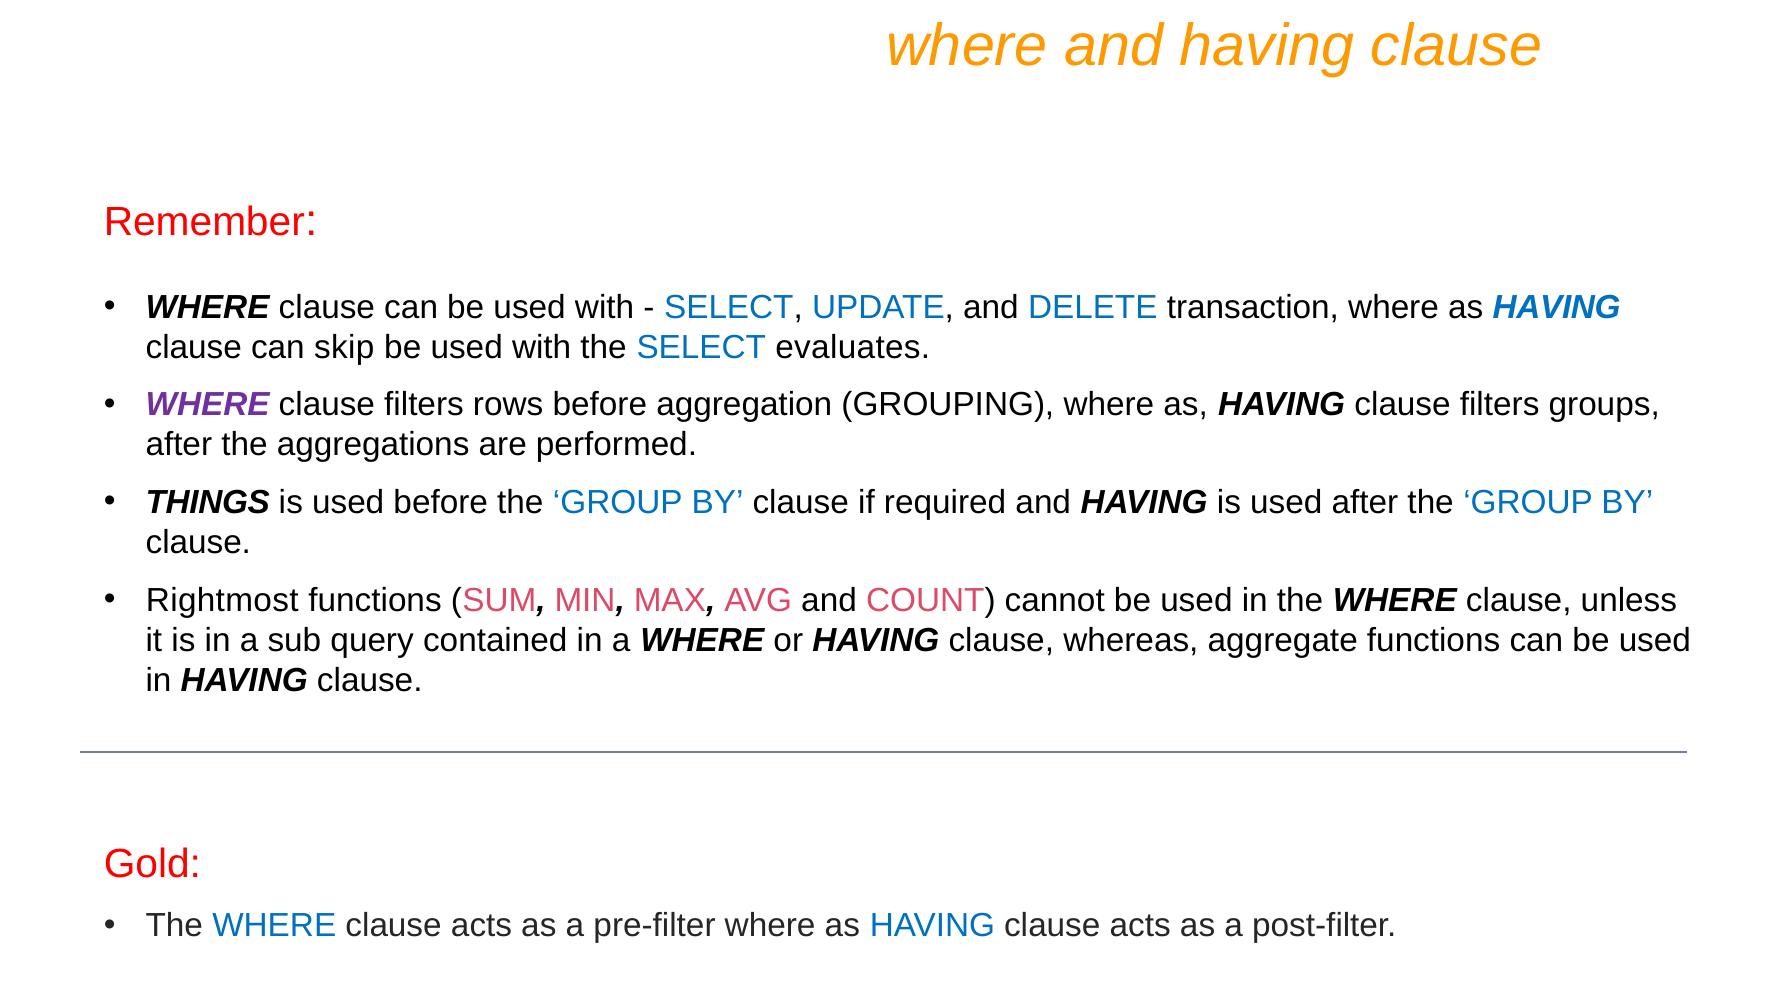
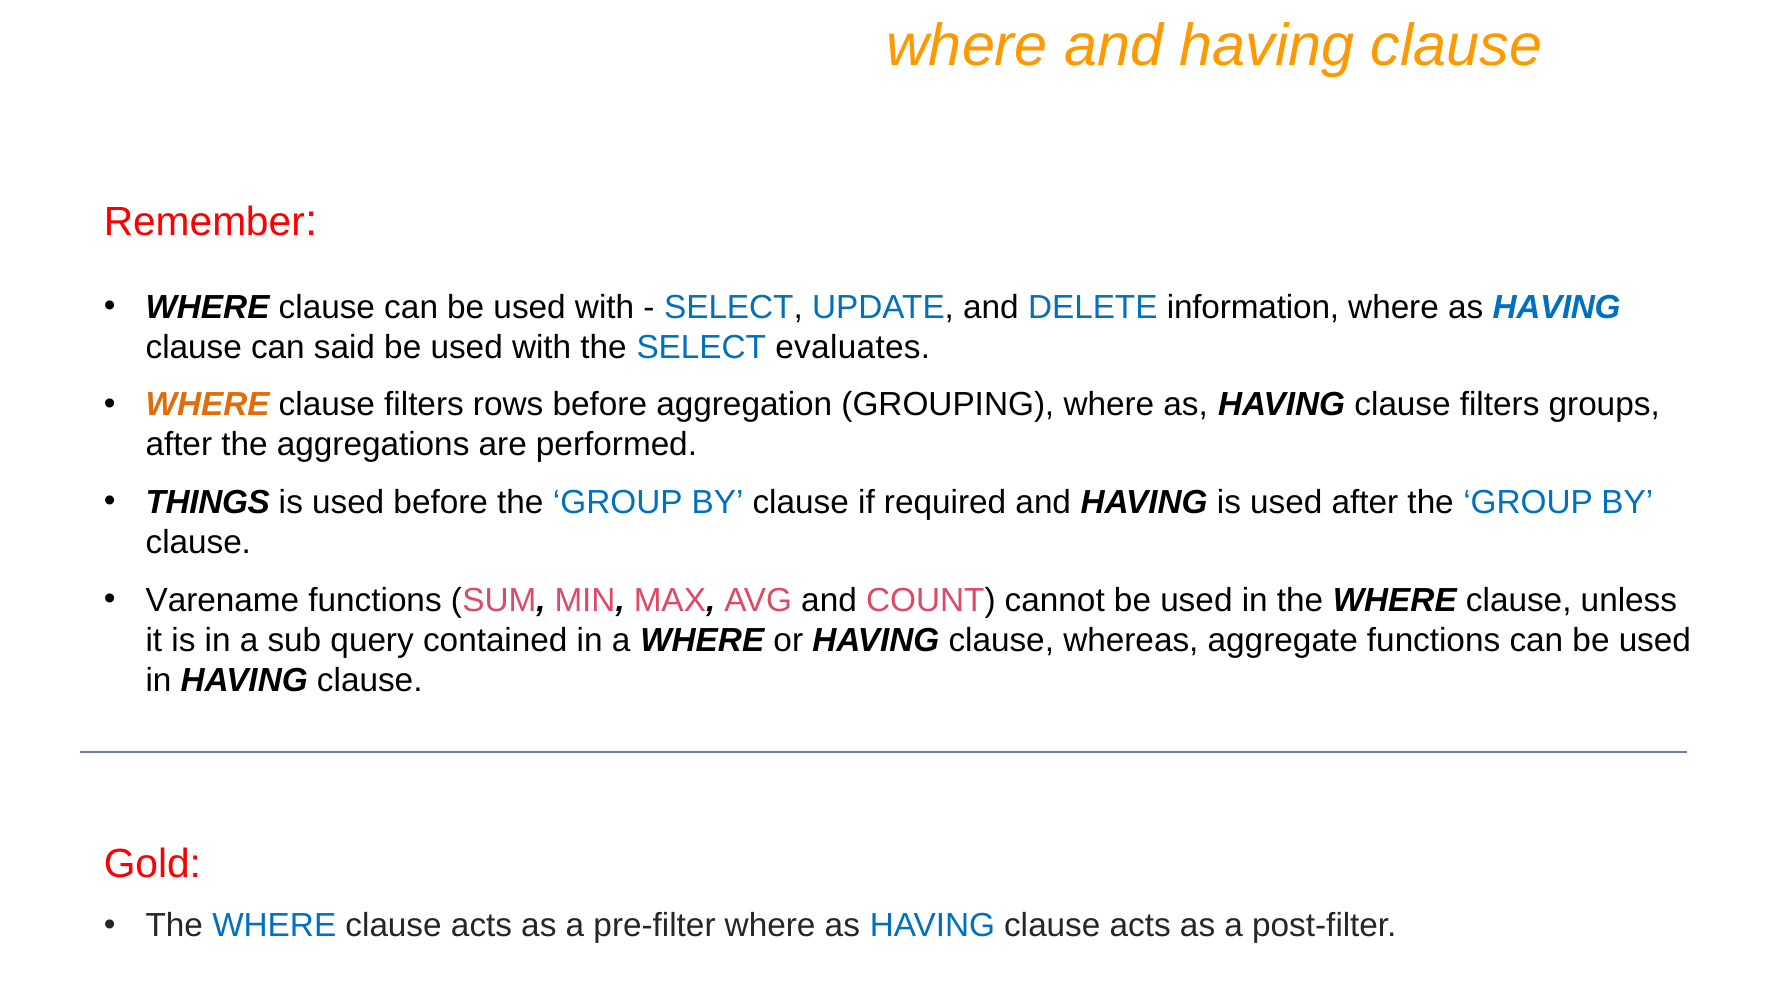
transaction: transaction -> information (1253, 307)
skip: skip -> said (344, 347)
WHERE colour: purple -> orange (208, 405)
Rightmost: Rightmost -> Varename (222, 600)
